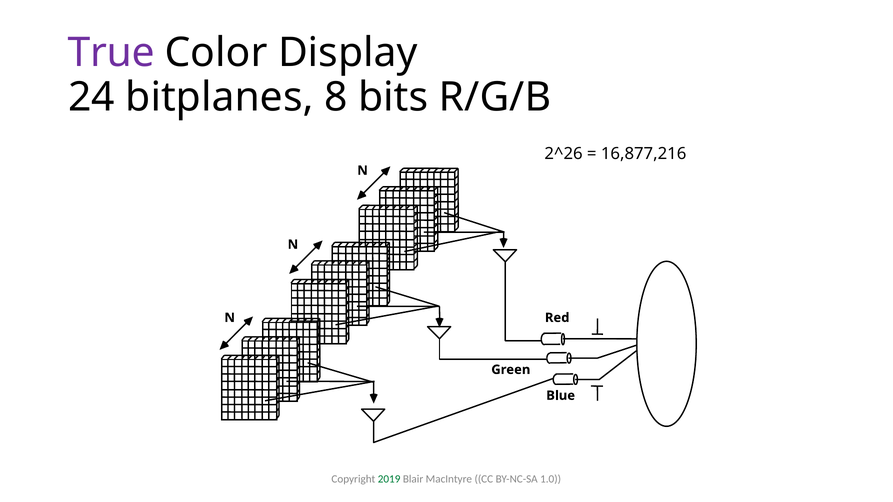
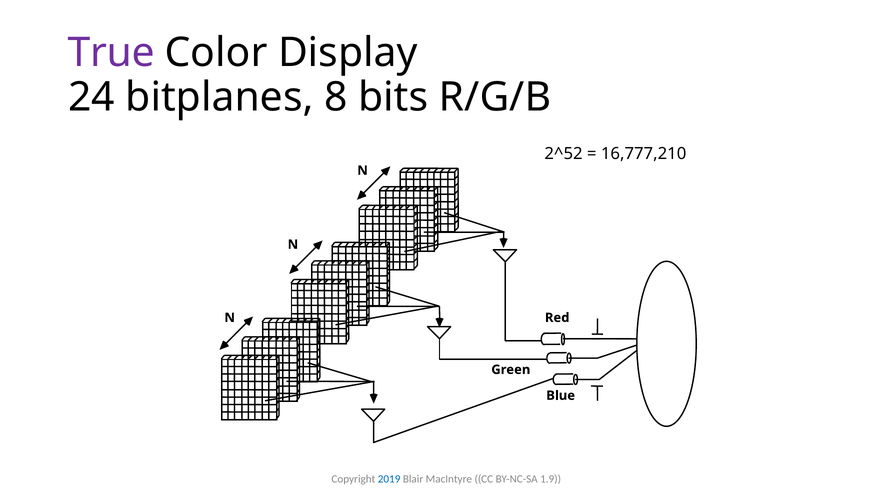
2^26: 2^26 -> 2^52 (564, 154)
16,877,216: 16,877,216 -> 16,777,210 (644, 154)
2019 colour: green -> blue (389, 480)
1.0: 1.0 -> 1.9 (551, 480)
